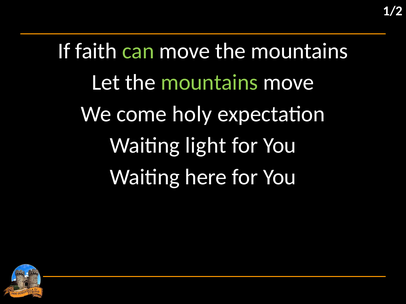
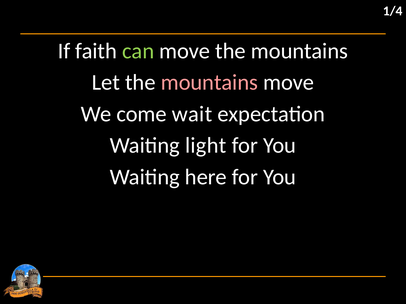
1/2: 1/2 -> 1/4 (393, 11)
mountains colour: light green -> pink (209, 83)
holy: holy -> wait (192, 114)
